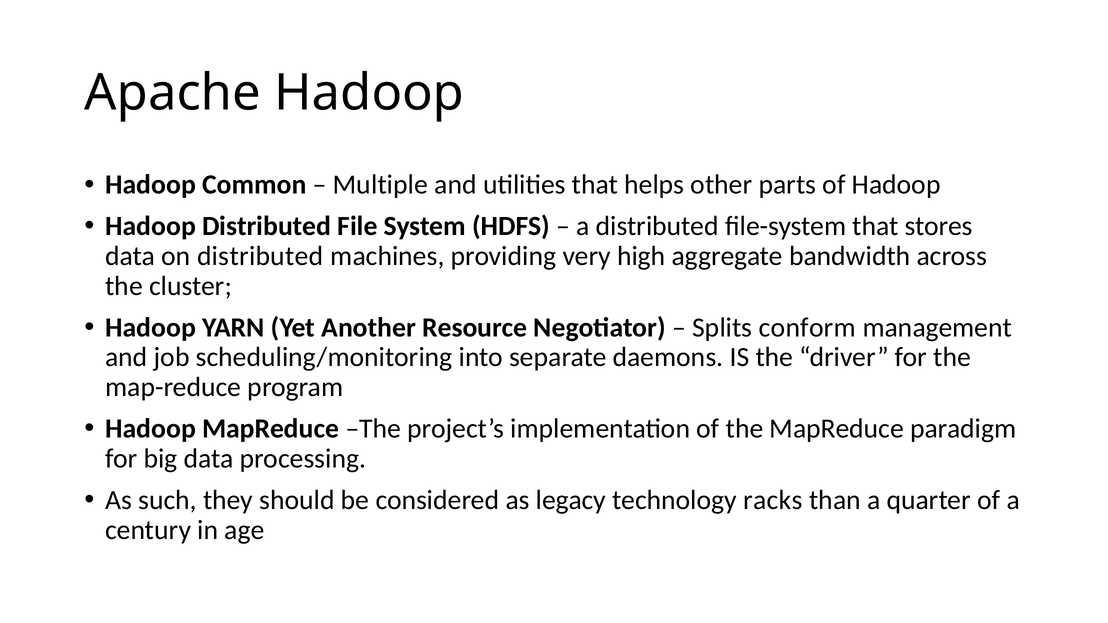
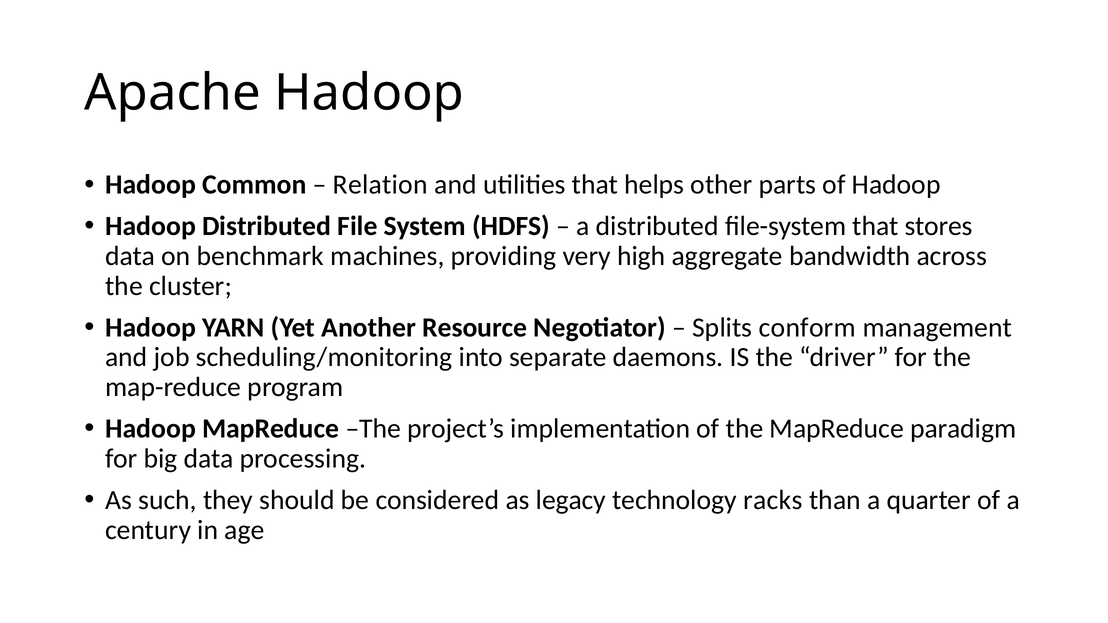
Multiple: Multiple -> Relation (380, 185)
on distributed: distributed -> benchmark (260, 256)
